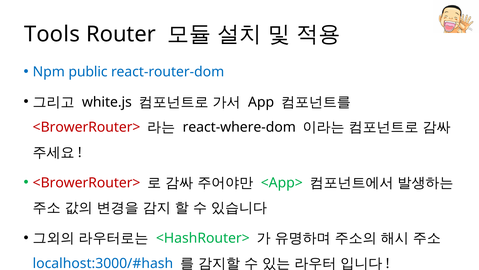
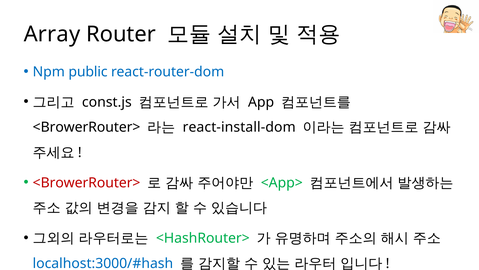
Tools: Tools -> Array (52, 34)
white.js: white.js -> const.js (107, 102)
<BrowerRouter> colour: red -> black (87, 127)
react-where-dom: react-where-dom -> react-install-dom (239, 127)
